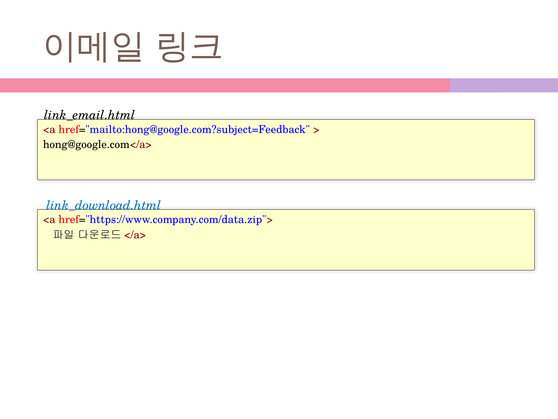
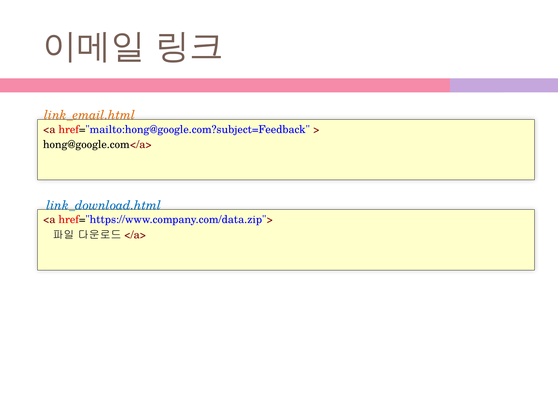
link_email.html colour: black -> orange (90, 115)
